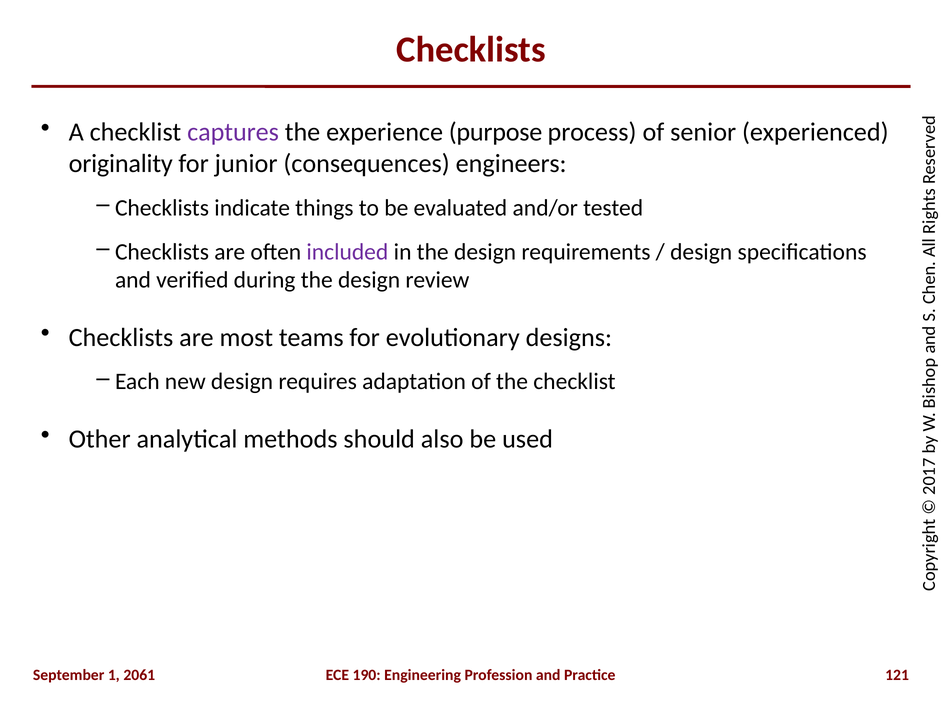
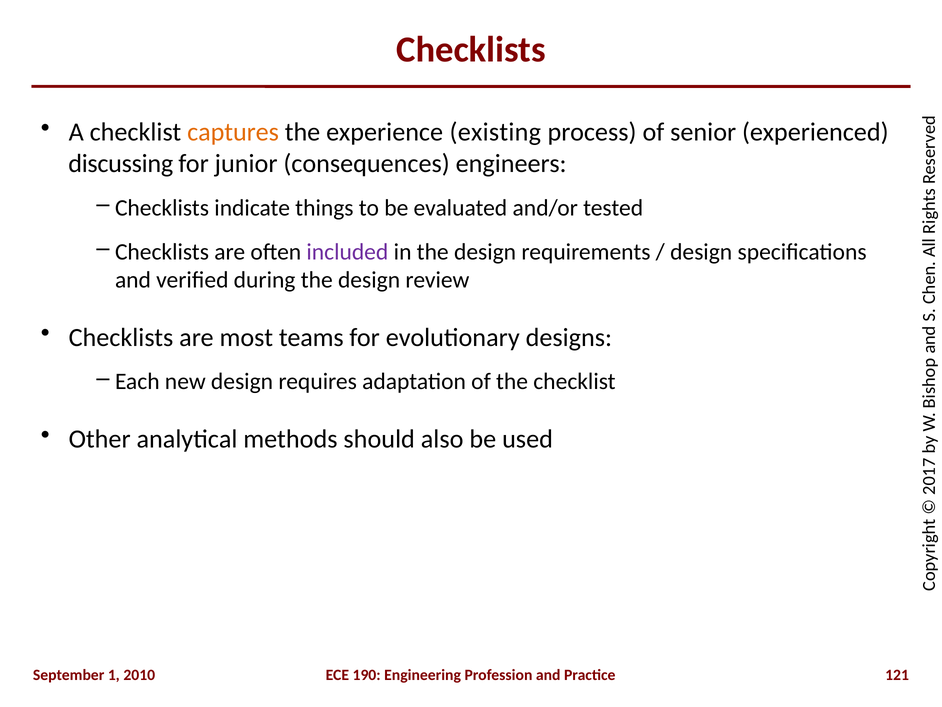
captures colour: purple -> orange (233, 132)
purpose: purpose -> existing (495, 132)
originality: originality -> discussing (121, 164)
2061: 2061 -> 2010 (139, 675)
